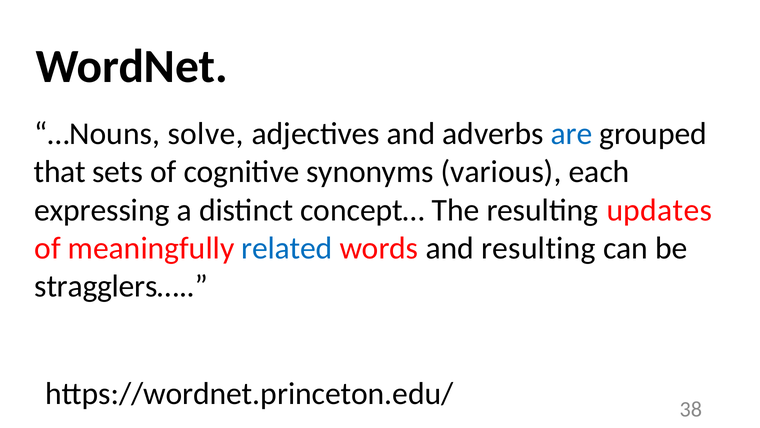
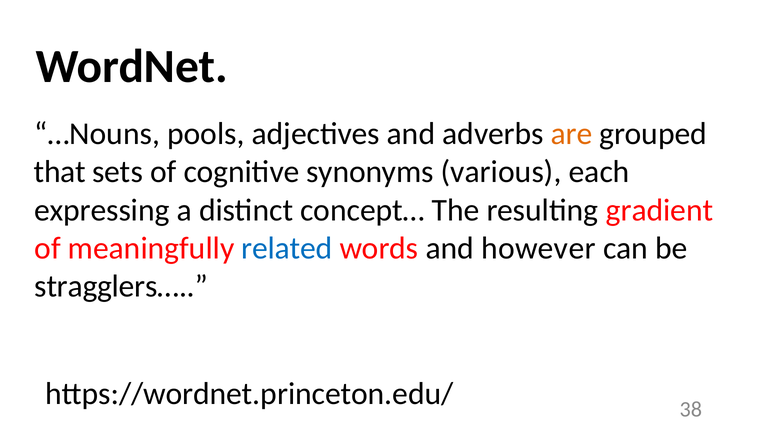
solve: solve -> pools (206, 134)
are colour: blue -> orange (572, 134)
updates: updates -> gradient (660, 210)
and resulting: resulting -> however (538, 248)
